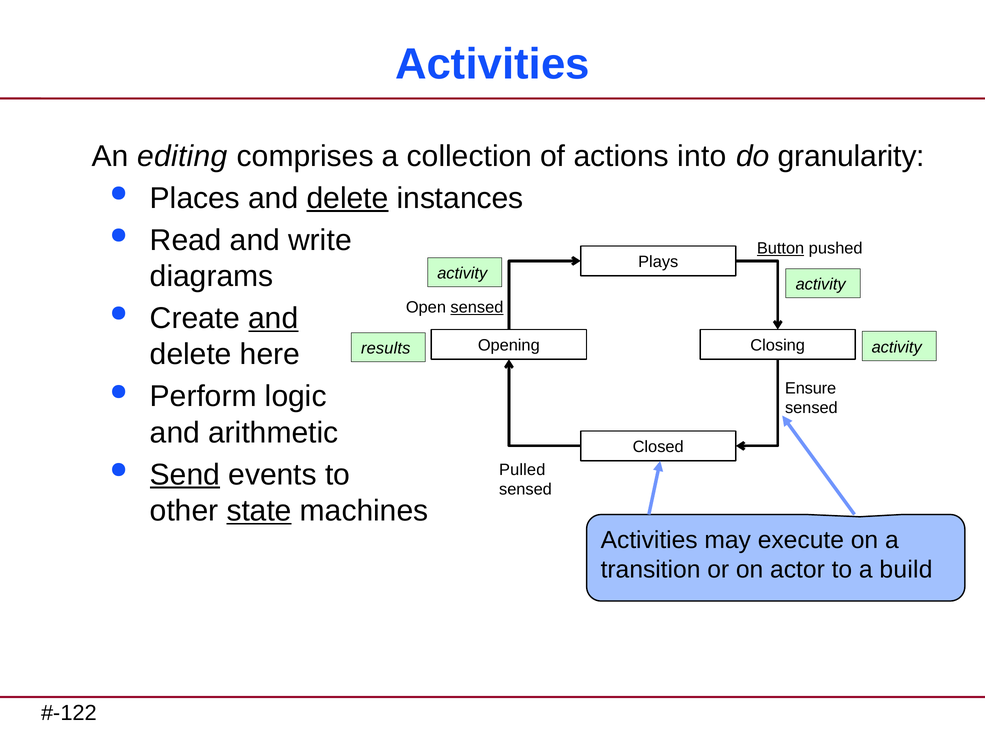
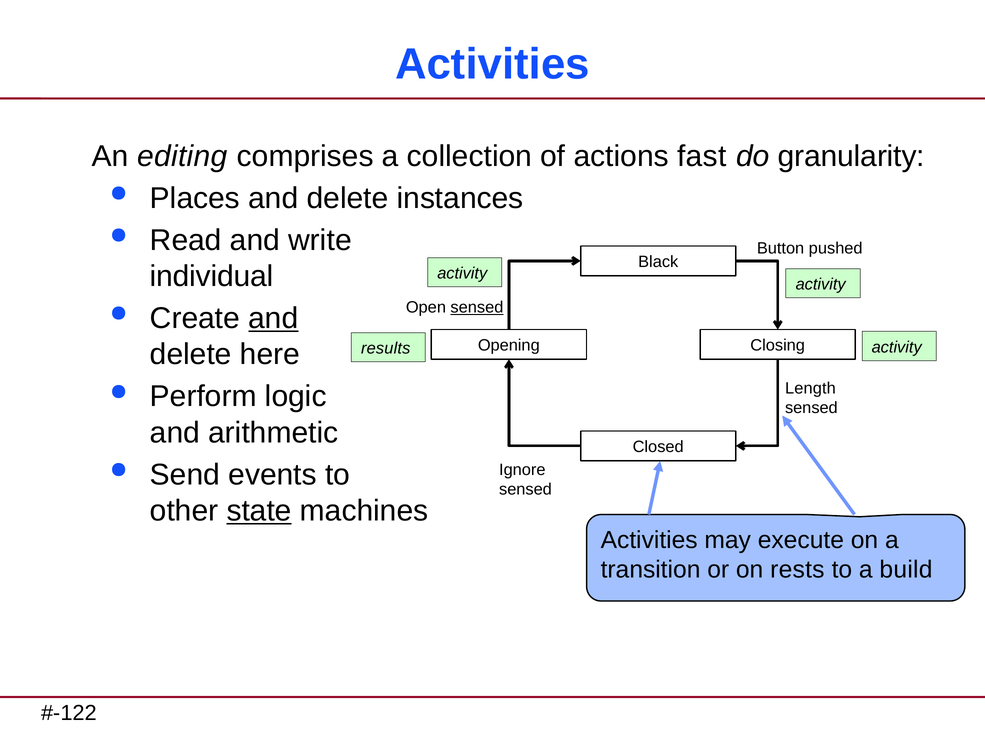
into: into -> fast (702, 156)
delete underline: present -> none (348, 198)
Button underline: present -> none (781, 249)
Plays: Plays -> Black (658, 262)
diagrams: diagrams -> individual (212, 277)
Ensure: Ensure -> Length (810, 389)
Pulled: Pulled -> Ignore (522, 470)
Send underline: present -> none (185, 475)
actor: actor -> rests (797, 570)
